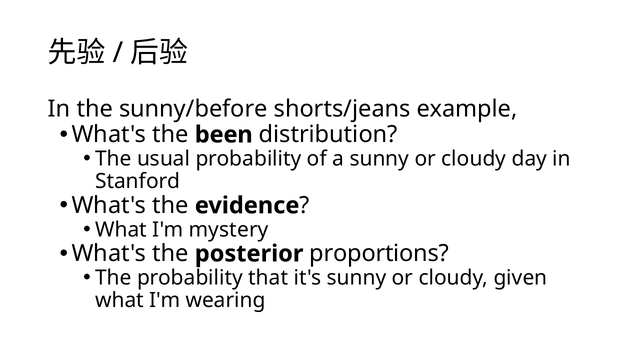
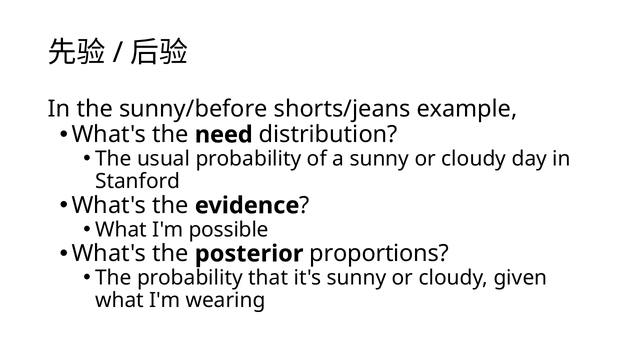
been: been -> need (224, 135)
mystery: mystery -> possible (229, 230)
